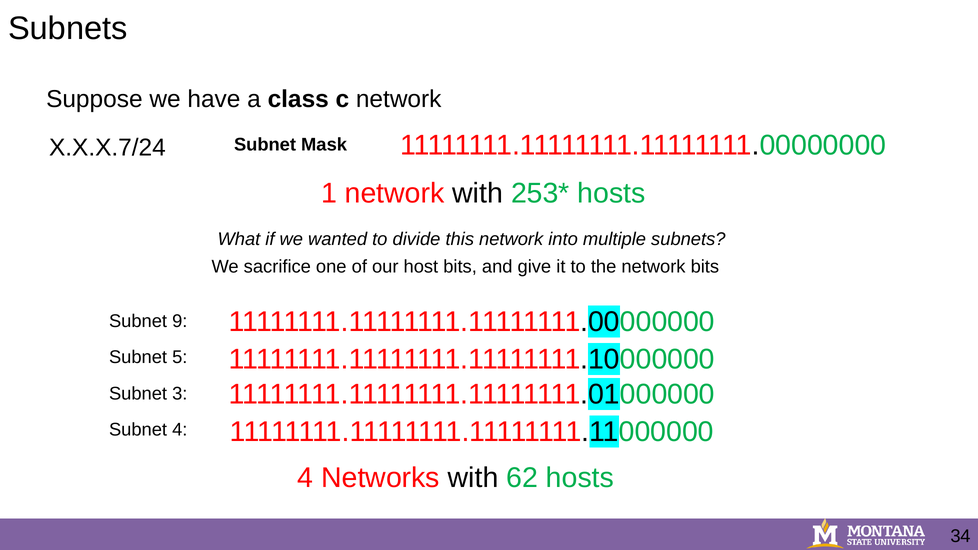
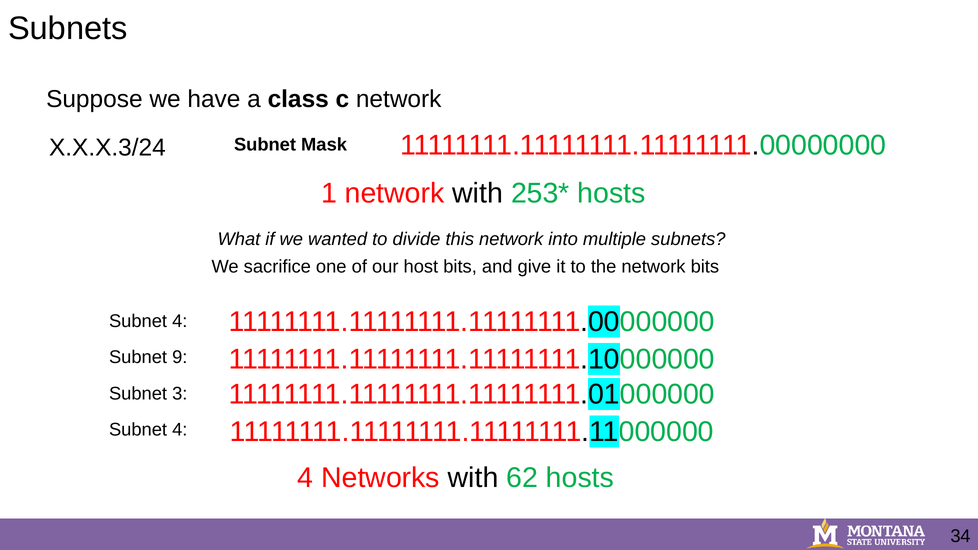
X.X.X.7/24: X.X.X.7/24 -> X.X.X.3/24 (107, 148)
9: 9 -> 4 (180, 321)
5: 5 -> 9 (180, 357)
